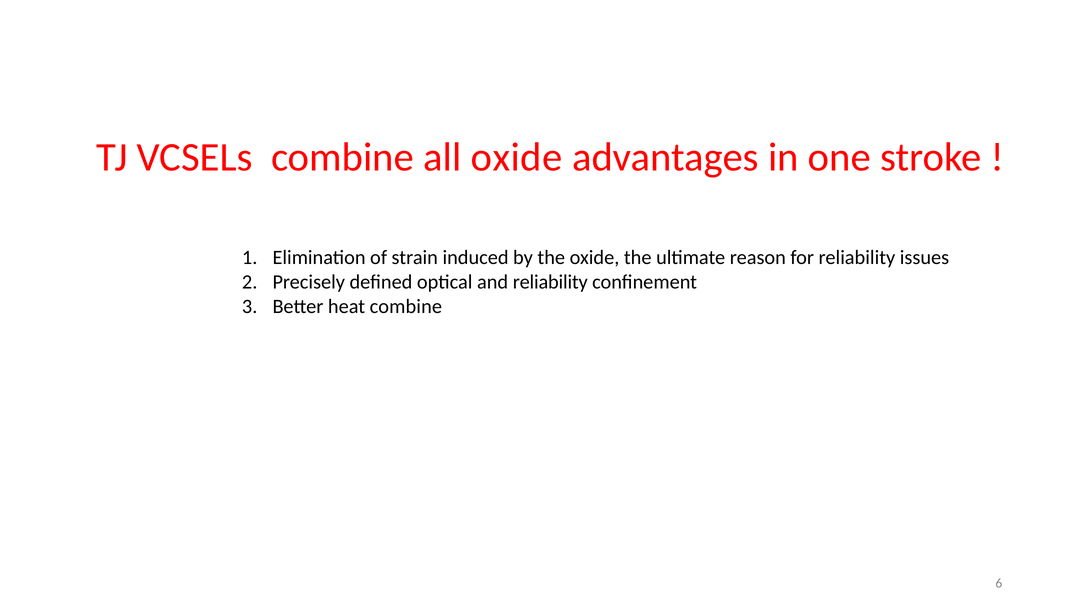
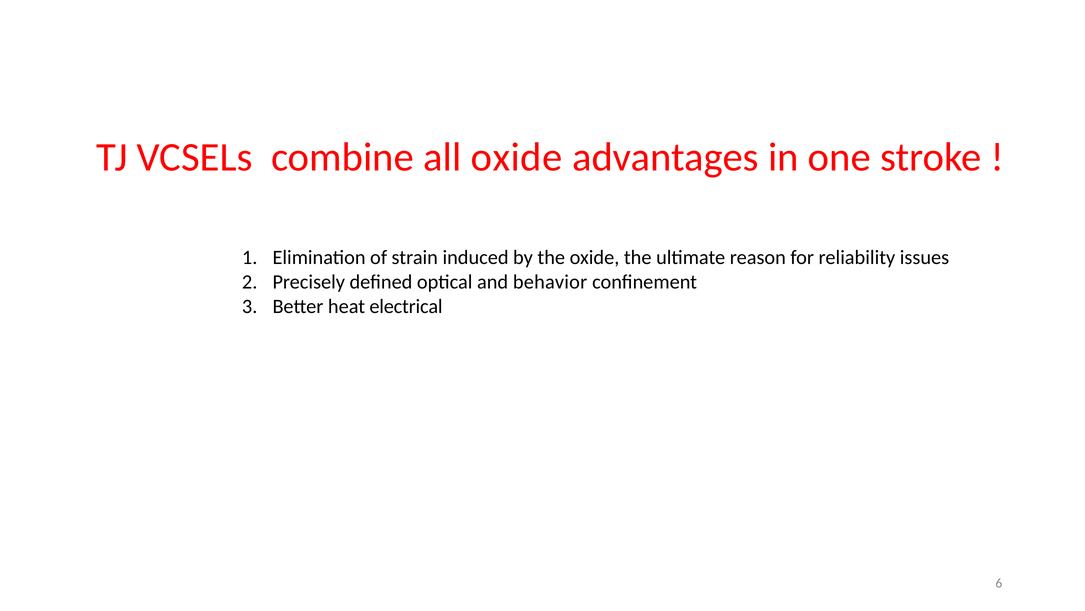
and reliability: reliability -> behavior (550, 282)
heat combine: combine -> electrical (406, 306)
